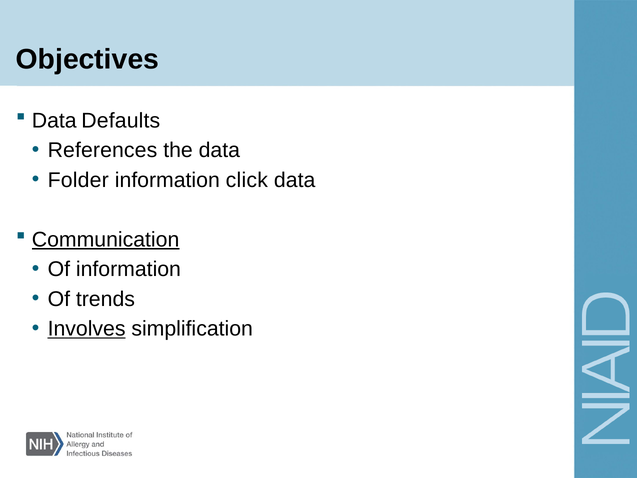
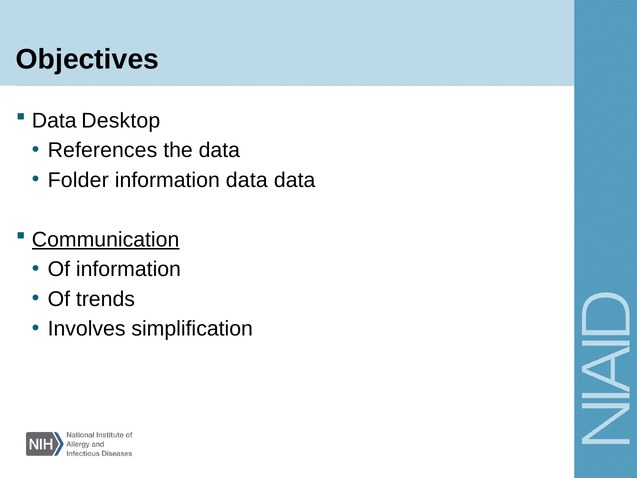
Defaults: Defaults -> Desktop (121, 121)
information click: click -> data (247, 180)
Involves underline: present -> none (87, 329)
